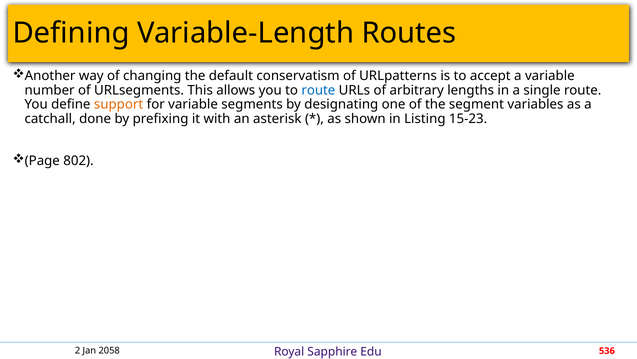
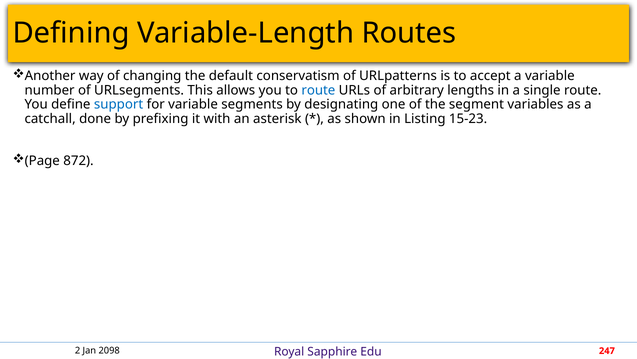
support colour: orange -> blue (119, 104)
802: 802 -> 872 (79, 161)
2058: 2058 -> 2098 (109, 350)
536: 536 -> 247 (607, 350)
